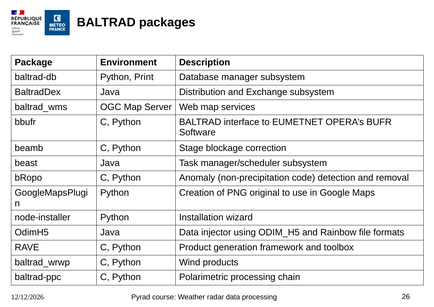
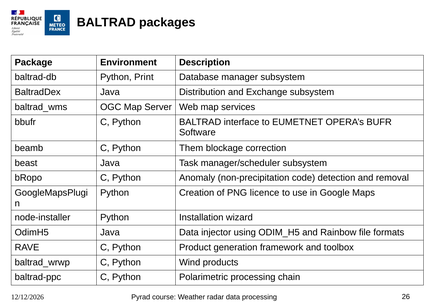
Stage: Stage -> Them (191, 148)
original: original -> licence (265, 193)
